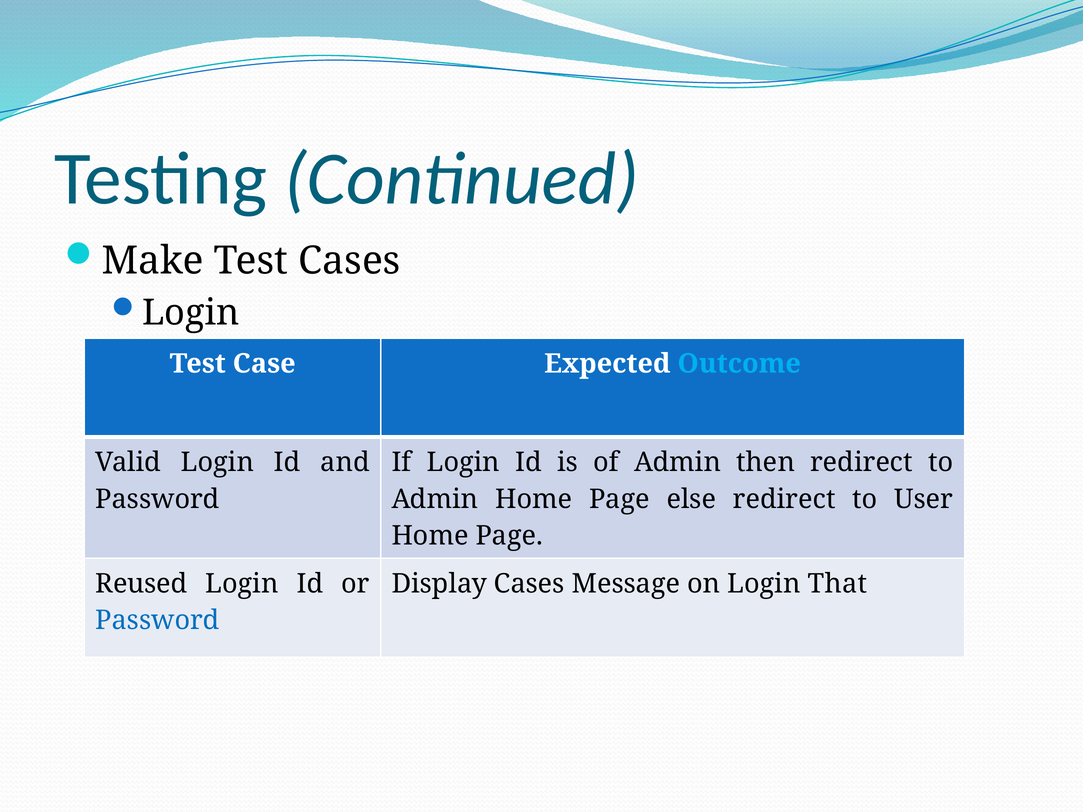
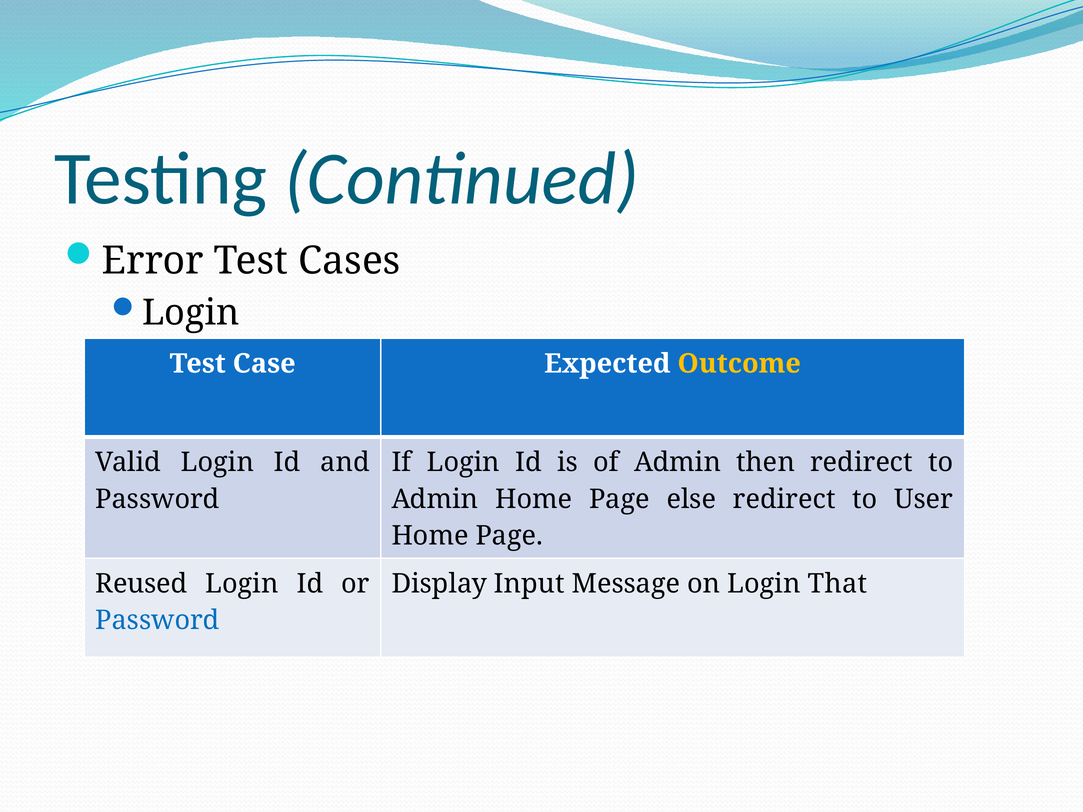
Make: Make -> Error (153, 261)
Outcome colour: light blue -> yellow (739, 364)
Display Cases: Cases -> Input (529, 584)
